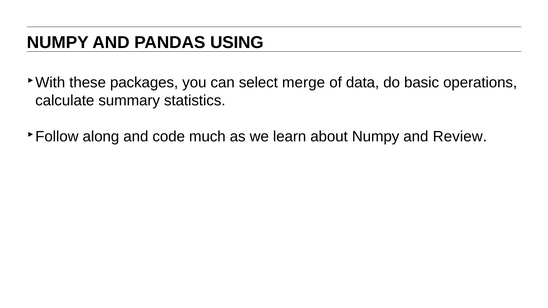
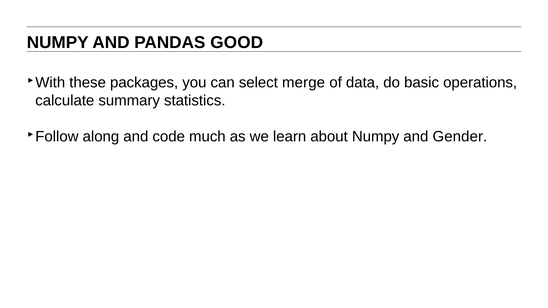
USING: USING -> GOOD (237, 43)
Review: Review -> Gender (460, 136)
